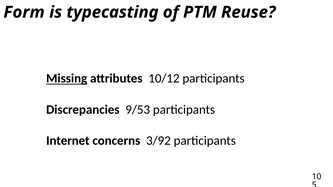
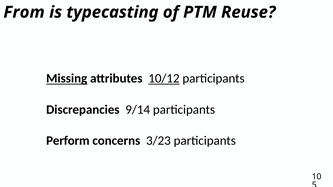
Form: Form -> From (24, 12)
10/12 underline: none -> present (164, 79)
9/53: 9/53 -> 9/14 (138, 110)
Internet: Internet -> Perform (68, 141)
3/92: 3/92 -> 3/23 (158, 141)
